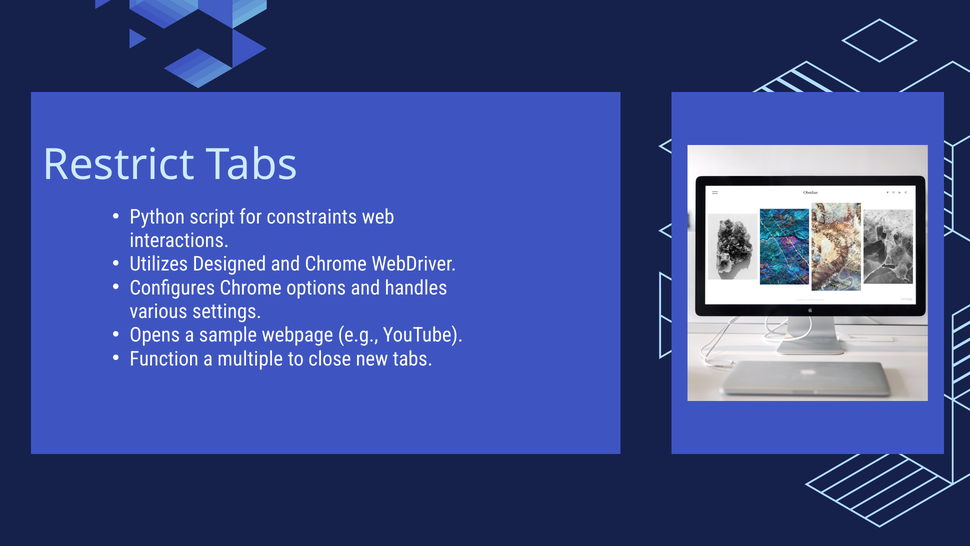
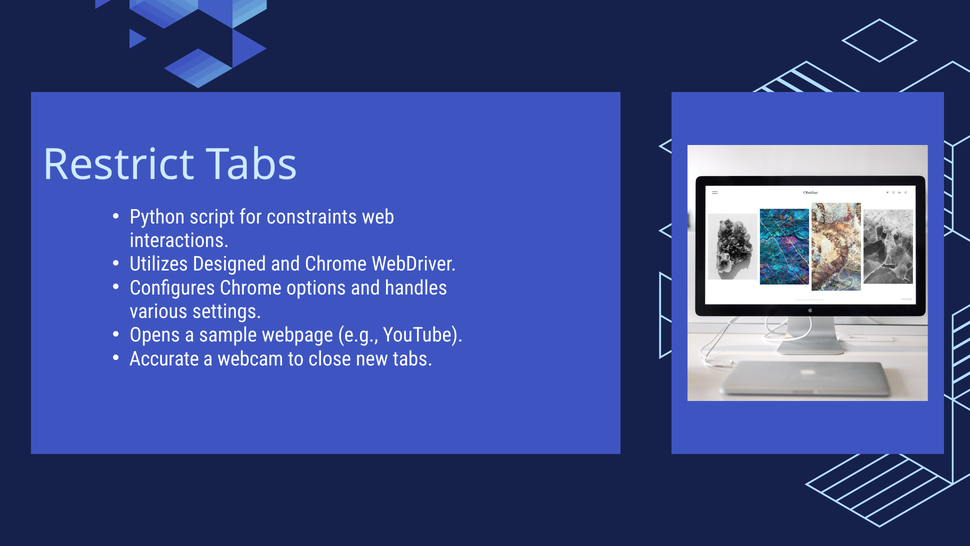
Function: Function -> Accurate (164, 359)
multiple: multiple -> webcam (250, 359)
